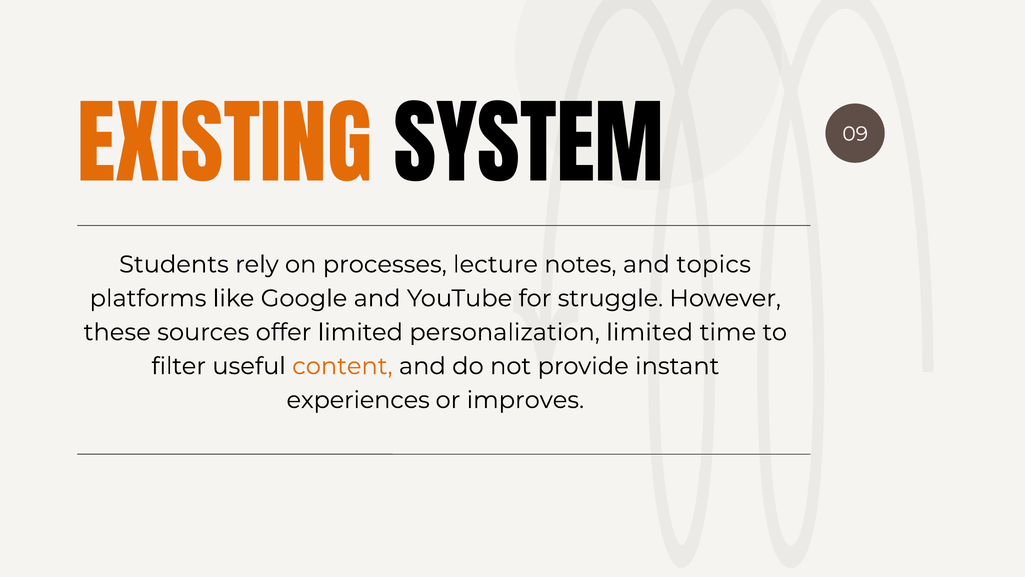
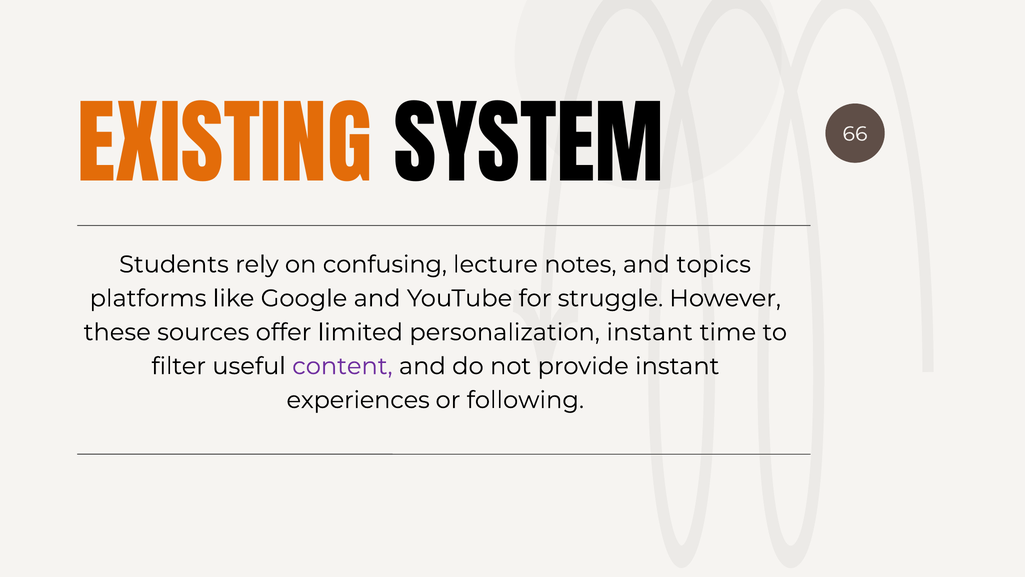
09: 09 -> 66 (855, 134)
processes: processes -> confusing (385, 264)
personalization limited: limited -> instant (650, 332)
content colour: orange -> purple (342, 366)
improves: improves -> following (525, 400)
